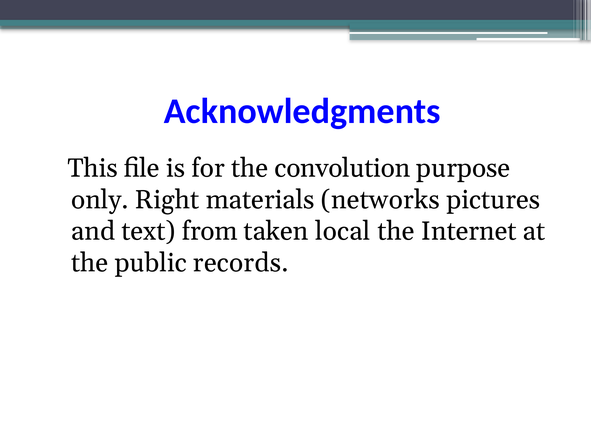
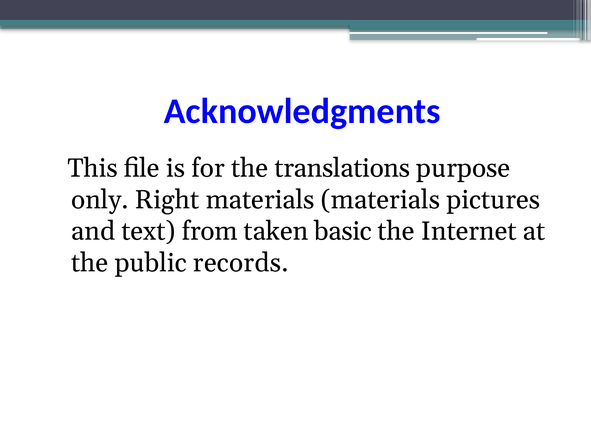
convolution: convolution -> translations (342, 168)
materials networks: networks -> materials (381, 200)
local: local -> basic (343, 231)
